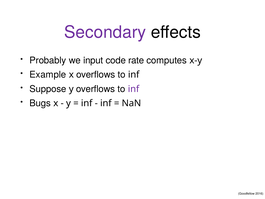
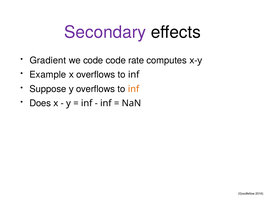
Probably: Probably -> Gradient (48, 60)
we input: input -> code (93, 60)
inf colour: purple -> orange (134, 89)
Bugs: Bugs -> Does (40, 103)
